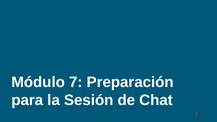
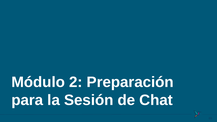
7: 7 -> 2 (76, 82)
